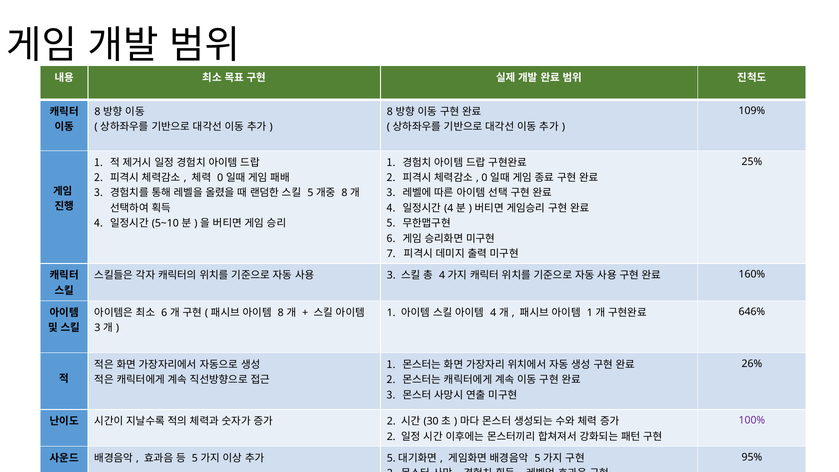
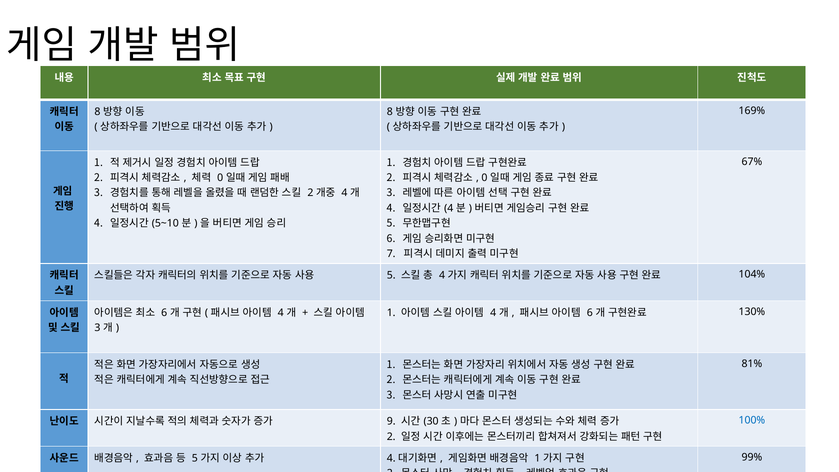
109%: 109% -> 169% (752, 111)
25%: 25% -> 67% (752, 162)
5: 5 -> 2 (310, 193)
8: 8 -> 4 (344, 193)
3: 3 -> 5 (391, 275)
160%: 160% -> 104% (752, 274)
8: 8 -> 4 (281, 313)
1: 1 -> 6 (590, 313)
646%: 646% -> 130% (752, 312)
26%: 26% -> 81% (752, 364)
2: 2 -> 9 (391, 421)
100% colour: purple -> blue (752, 420)
5: 5 -> 4 (391, 458)
5: 5 -> 1 (537, 458)
95%: 95% -> 99% (752, 457)
